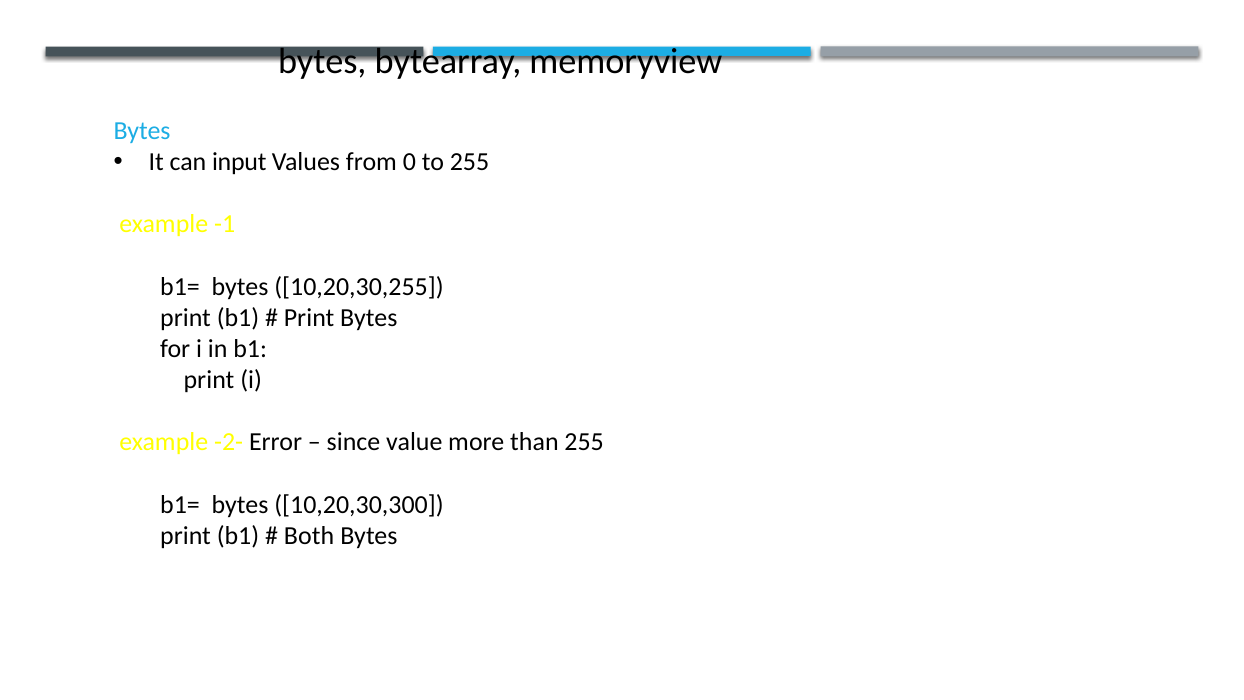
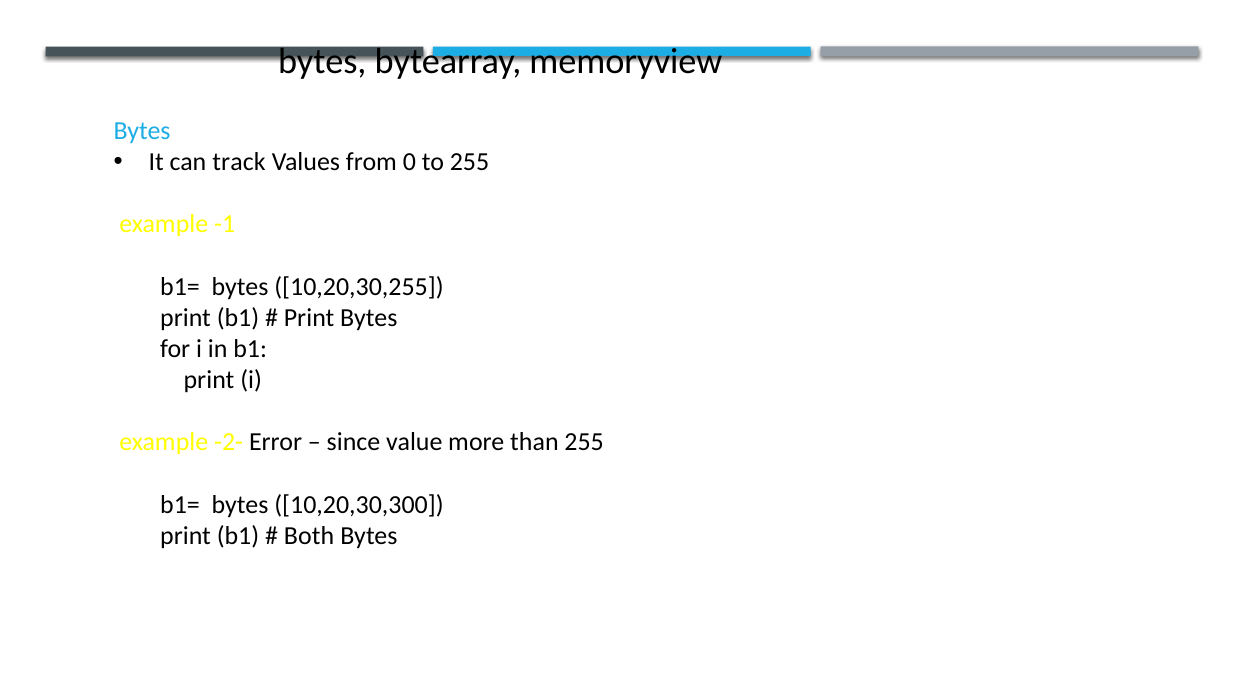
input: input -> track (239, 162)
